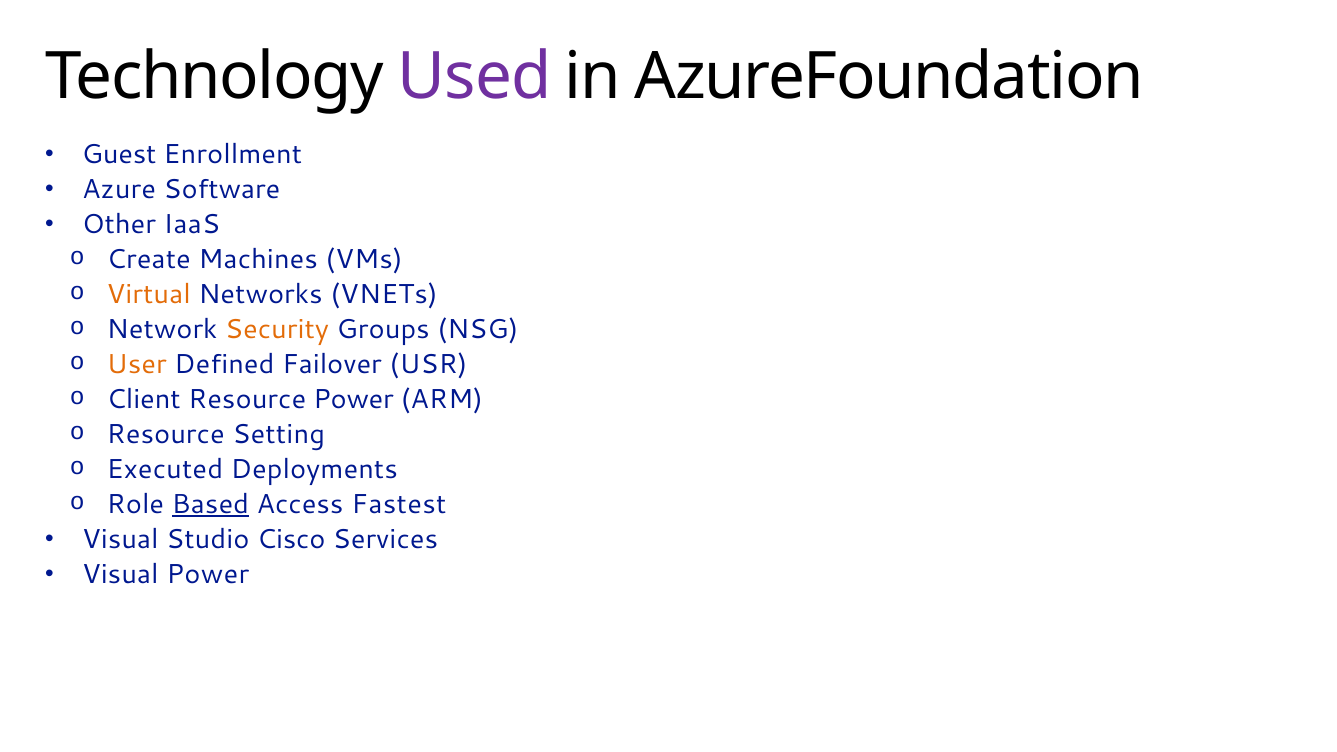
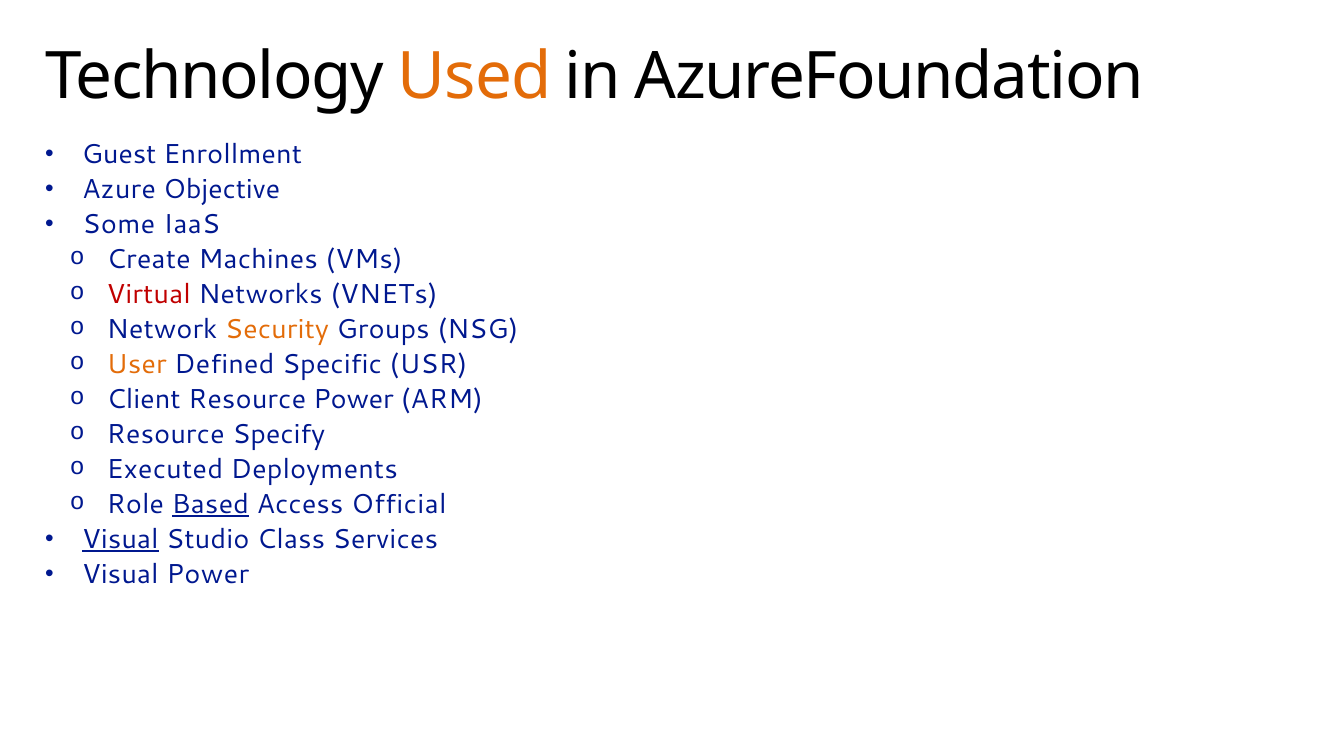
Used colour: purple -> orange (475, 77)
Software: Software -> Objective (222, 190)
Other: Other -> Some (119, 225)
Virtual colour: orange -> red (149, 295)
Failover: Failover -> Specific (332, 364)
Setting: Setting -> Specify (279, 434)
Fastest: Fastest -> Official (399, 504)
Visual underline: none -> present (120, 539)
Cisco: Cisco -> Class (291, 539)
